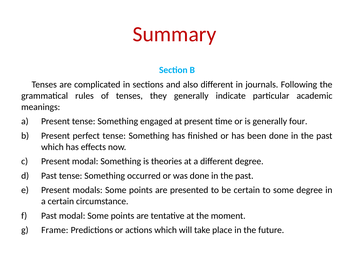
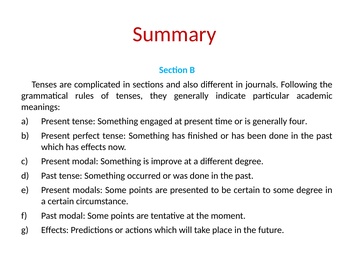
theories: theories -> improve (167, 161)
Frame: Frame -> Effects (55, 230)
